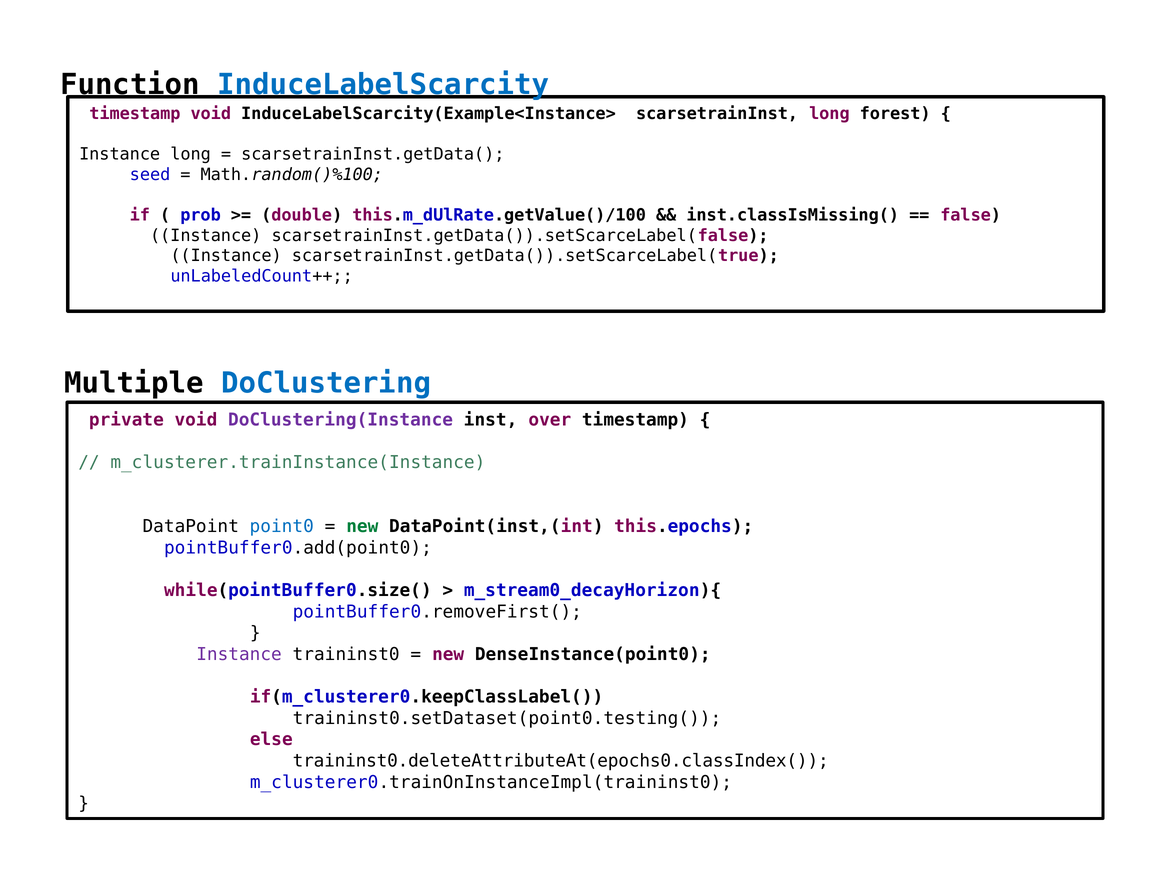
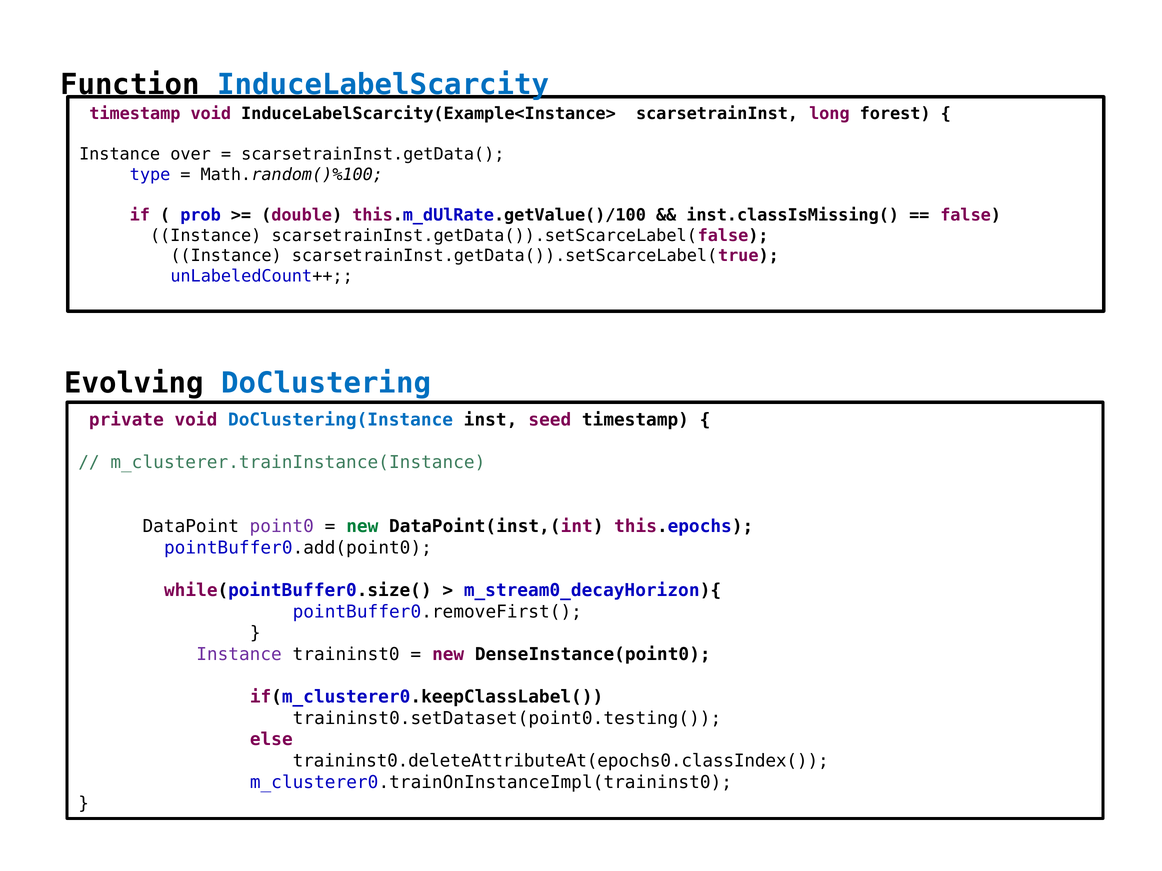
Instance long: long -> over (191, 154)
seed: seed -> type (150, 175)
Multiple: Multiple -> Evolving (134, 383)
DoClustering(Instance colour: purple -> blue (341, 420)
over: over -> seed (550, 420)
point0 colour: blue -> purple (282, 527)
